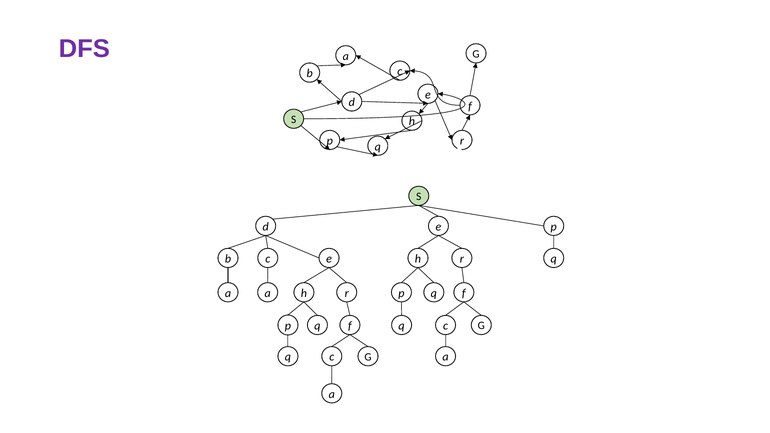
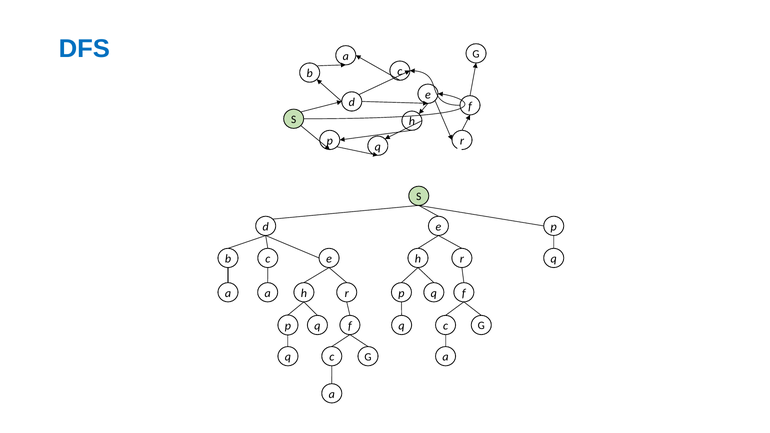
DFS colour: purple -> blue (84, 49)
